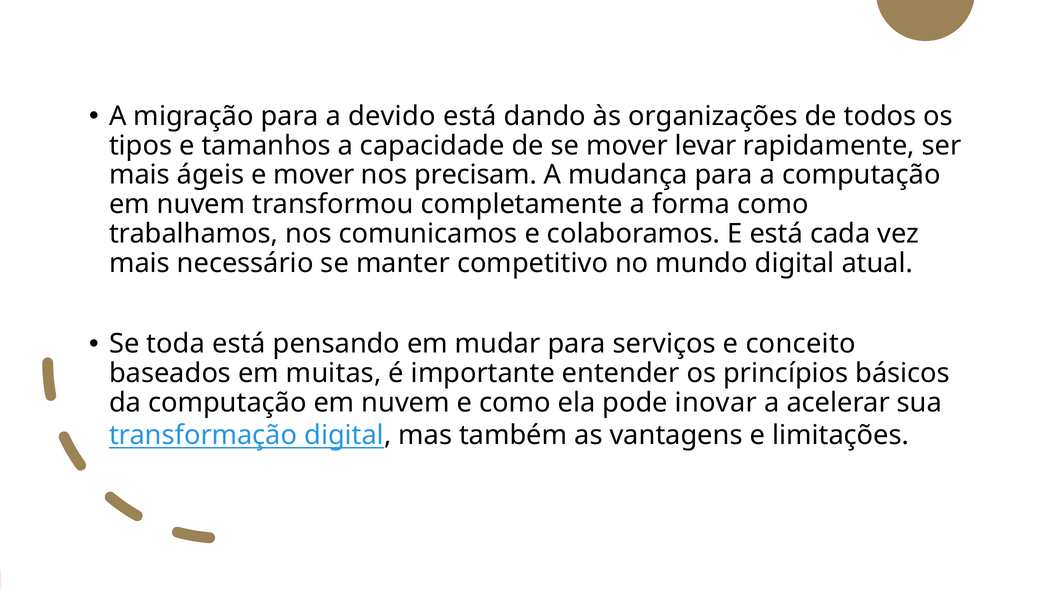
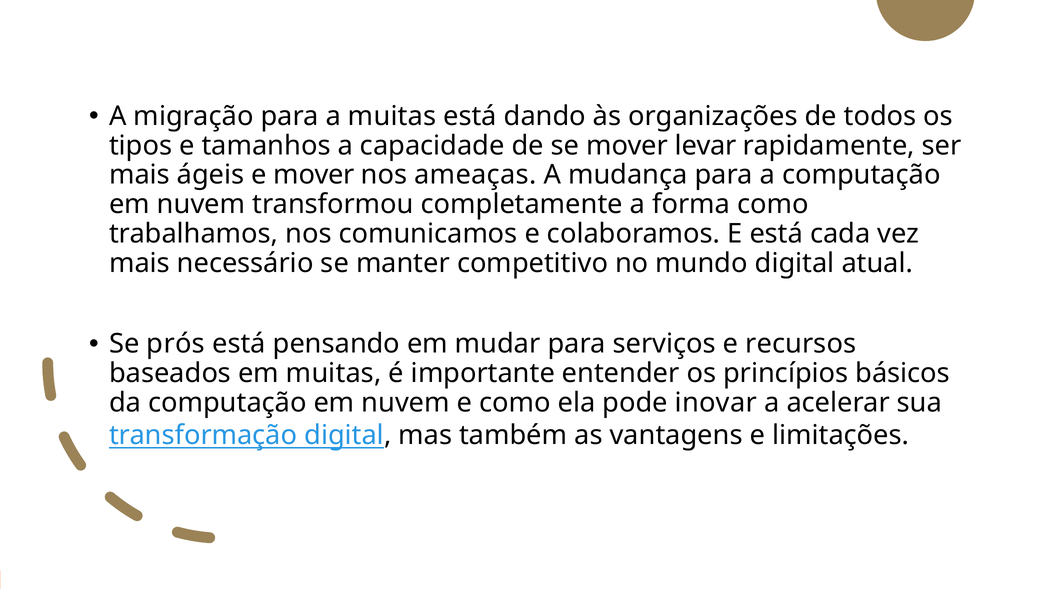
a devido: devido -> muitas (392, 116)
precisam: precisam -> ameaças (475, 175)
toda: toda -> prós (176, 344)
conceito: conceito -> recursos (801, 344)
